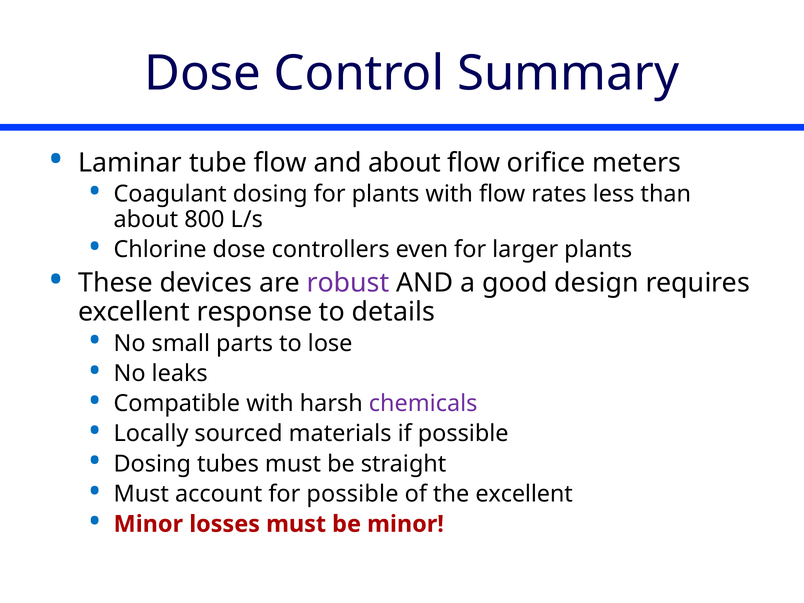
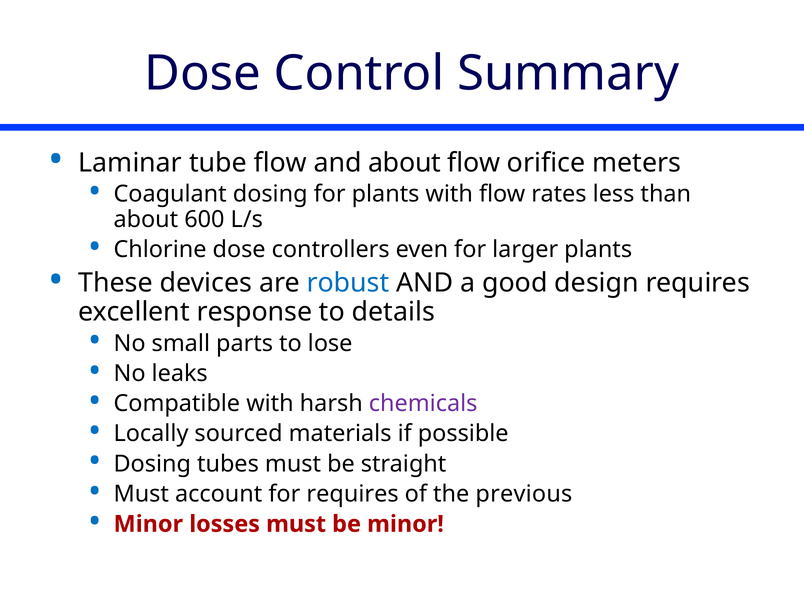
800: 800 -> 600 (204, 220)
robust colour: purple -> blue (348, 283)
for possible: possible -> requires (353, 494)
the excellent: excellent -> previous (524, 494)
